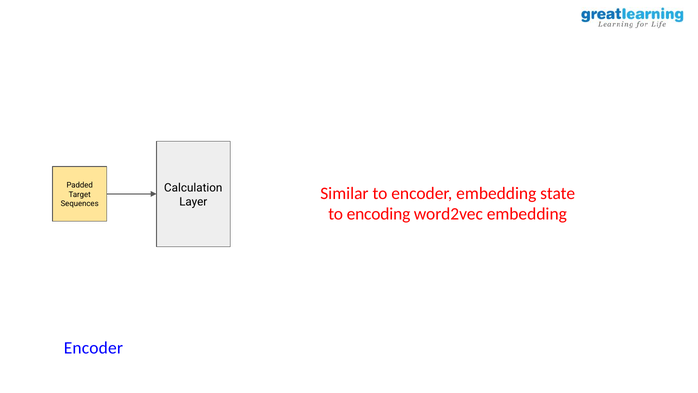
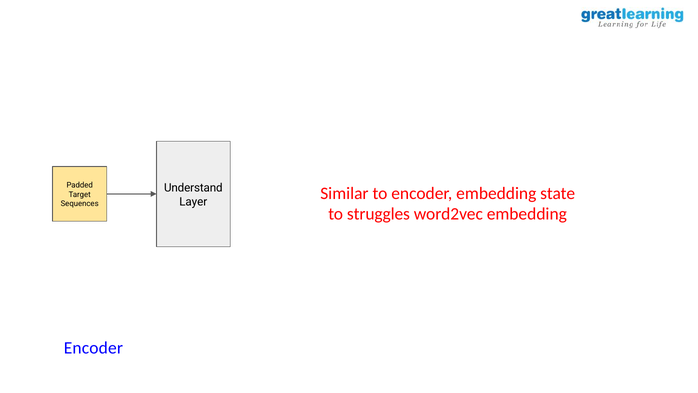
Calculation: Calculation -> Understand (193, 188)
encoding: encoding -> struggles (378, 214)
